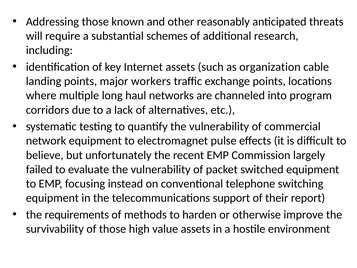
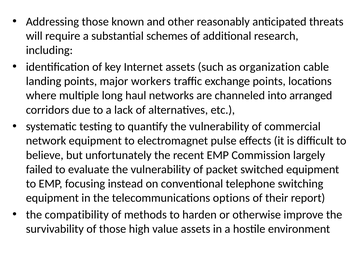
program: program -> arranged (311, 95)
support: support -> options (231, 198)
requirements: requirements -> compatibility (77, 214)
